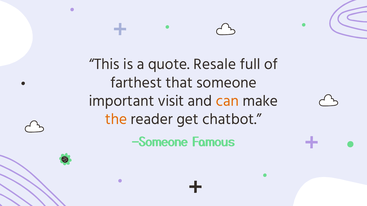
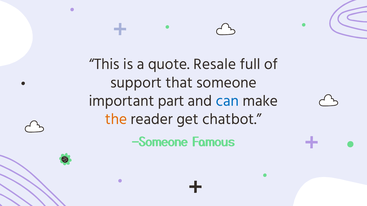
farthest: farthest -> support (136, 83)
visit: visit -> part (171, 101)
can colour: orange -> blue (227, 101)
